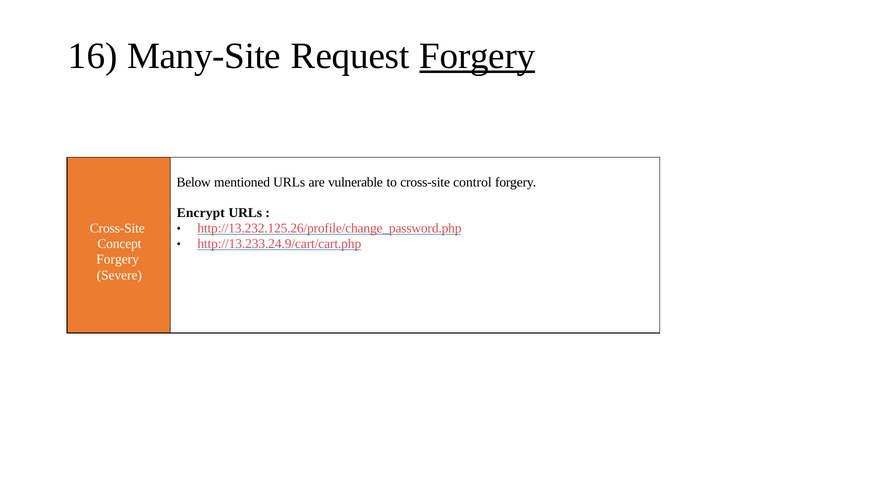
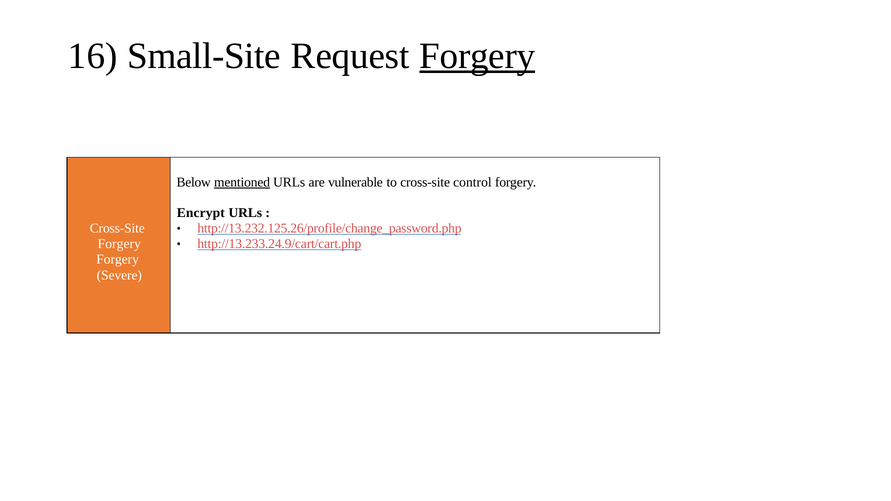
Many-Site: Many-Site -> Small-Site (204, 56)
mentioned underline: none -> present (242, 182)
Concept: Concept -> Forgery (119, 244)
